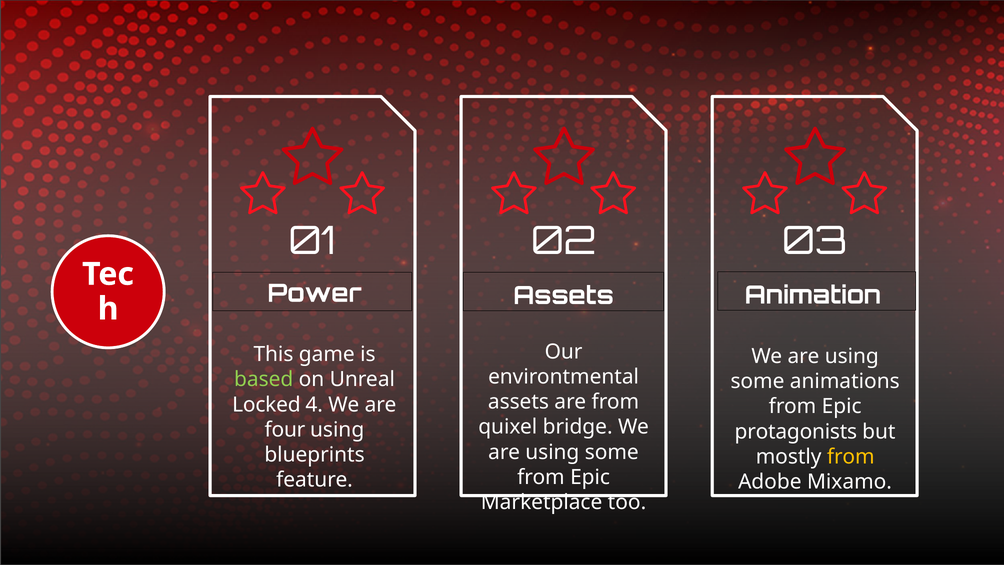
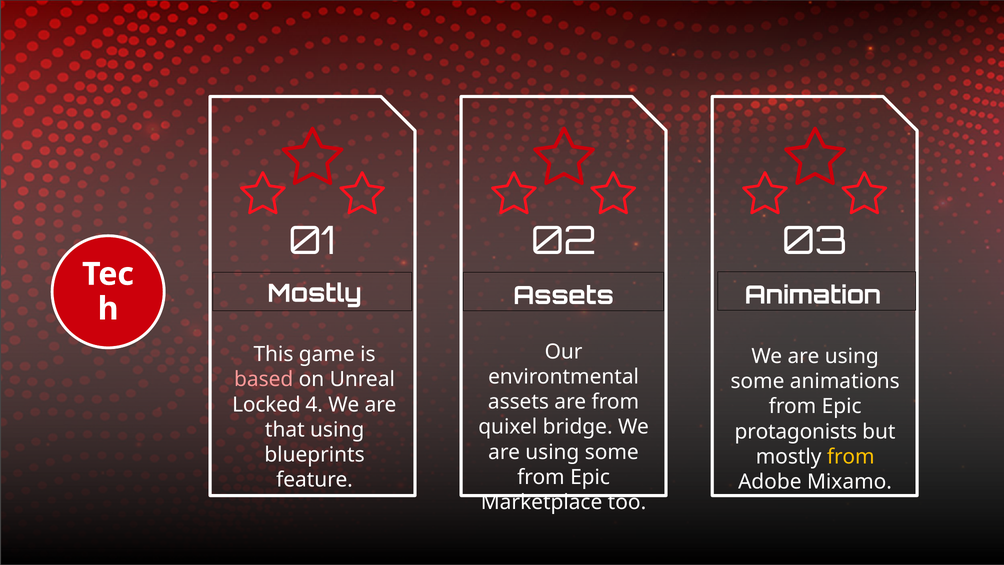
Power: Power -> Mostly (315, 293)
based colour: light green -> pink (264, 379)
four: four -> that (285, 430)
